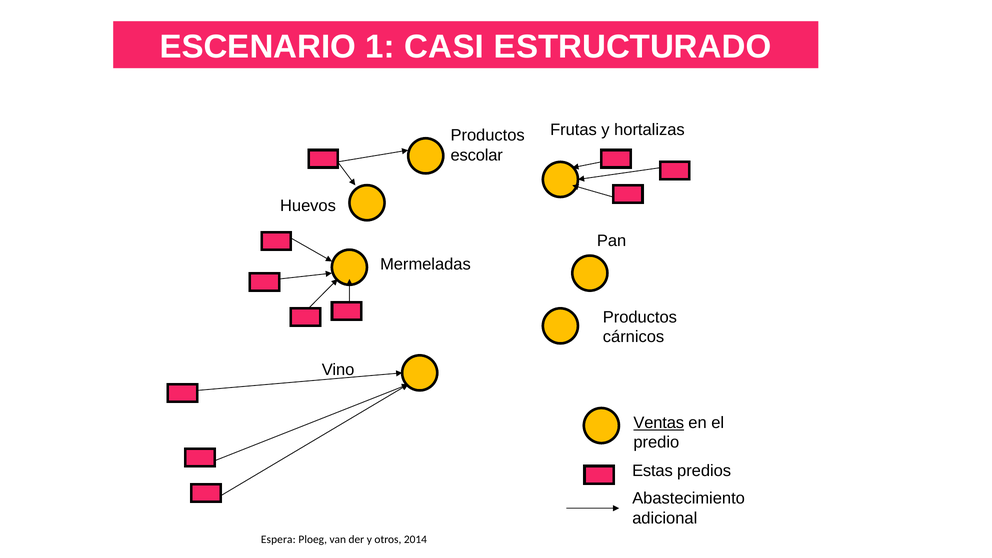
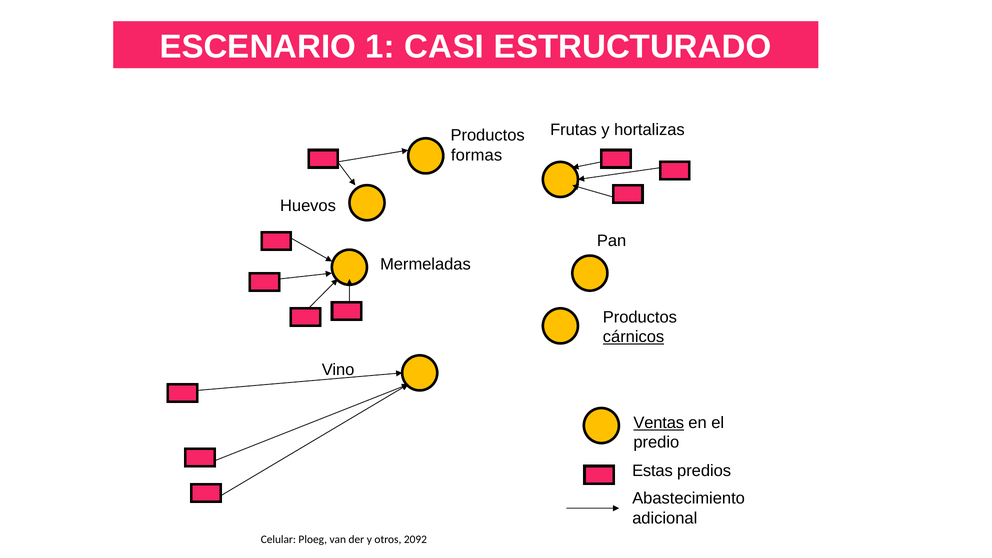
escolar: escolar -> formas (477, 155)
cárnicos underline: none -> present (634, 337)
Espera: Espera -> Celular (278, 539)
2014: 2014 -> 2092 (415, 539)
